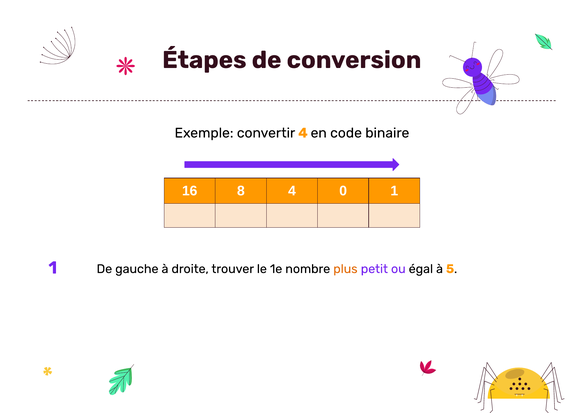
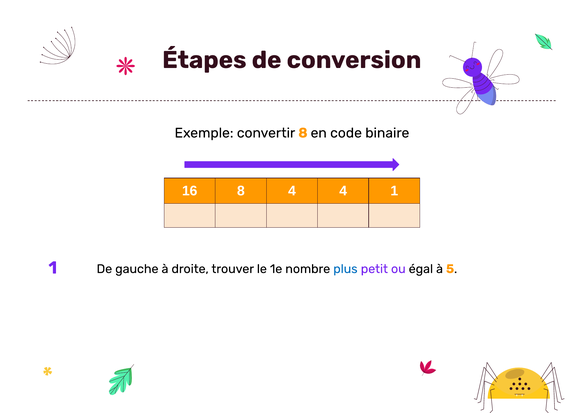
convertir 4: 4 -> 8 (303, 133)
4 0: 0 -> 4 (343, 191)
plus colour: orange -> blue (345, 269)
